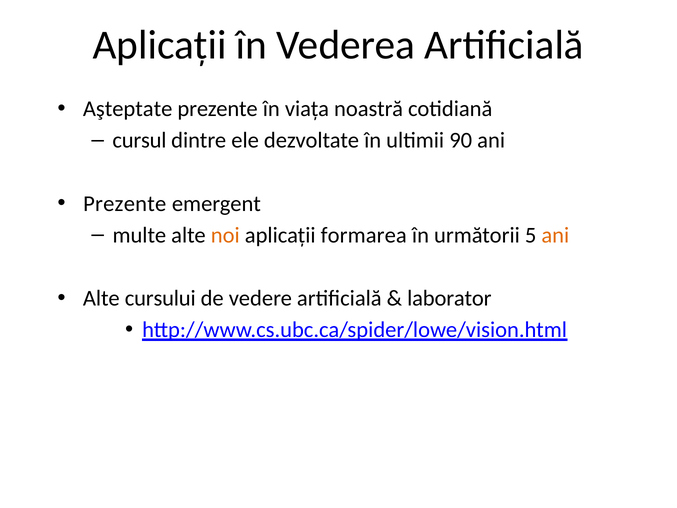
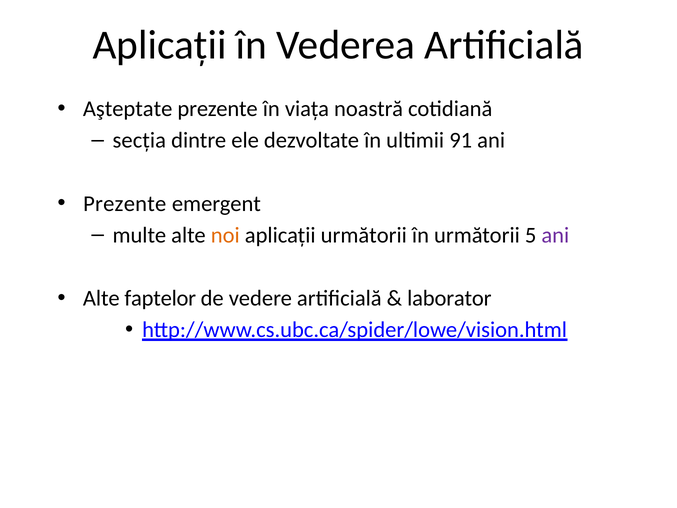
cursul: cursul -> secția (139, 140)
90: 90 -> 91 (461, 140)
aplicații formarea: formarea -> următorii (364, 235)
ani colour: orange -> purple (555, 235)
cursului: cursului -> faptelor (160, 298)
